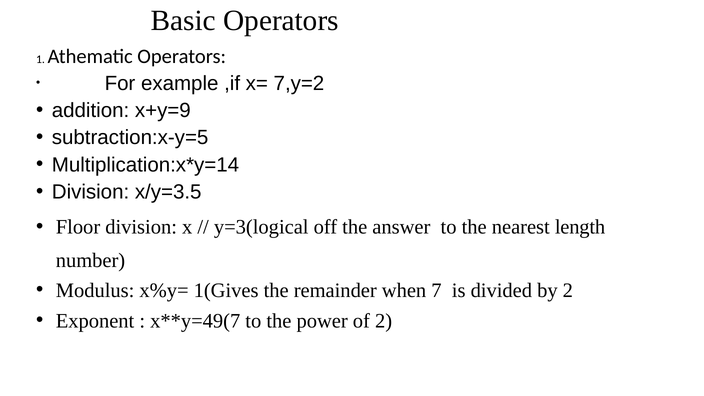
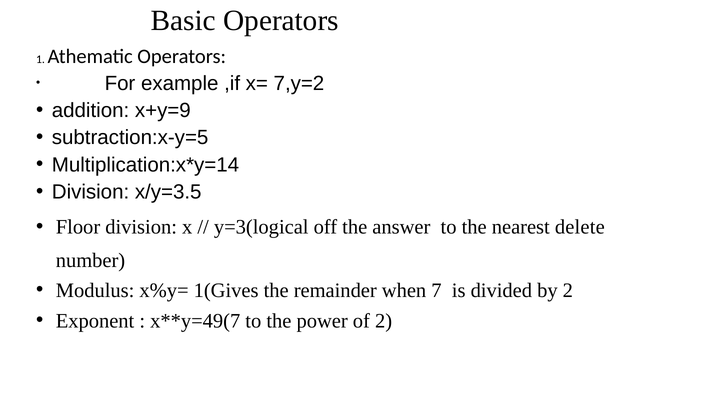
length: length -> delete (580, 227)
